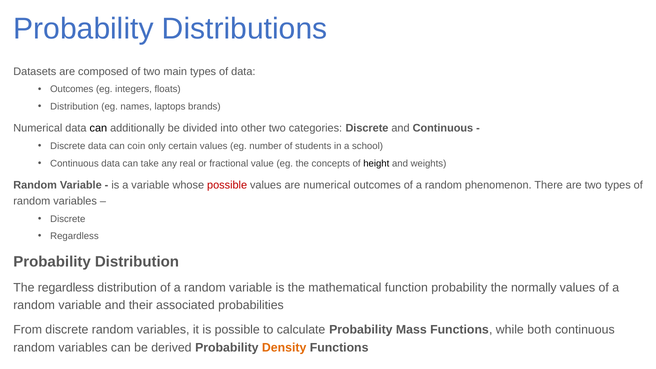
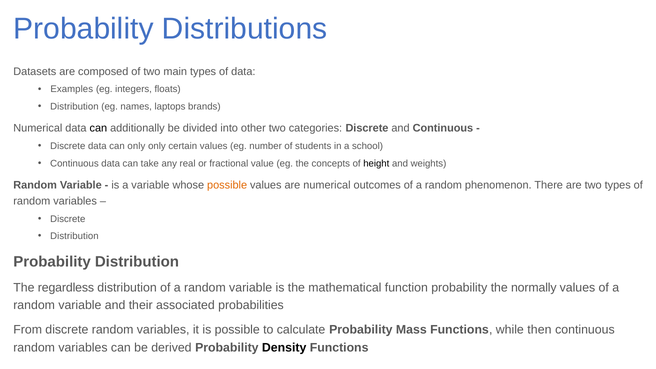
Outcomes: Outcomes -> Examples (72, 89)
can coin: coin -> only (136, 146)
possible colour: red -> orange (227, 185)
Regardless: Regardless -> Distribution (74, 236)
both: both -> then (539, 330)
Density colour: orange -> black (284, 348)
